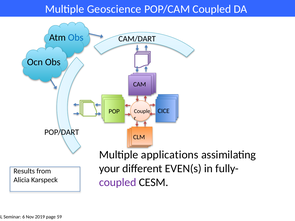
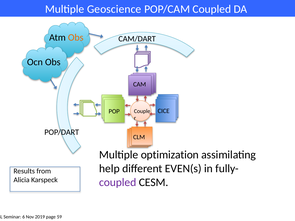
Obs colour: blue -> orange (76, 38)
applications: applications -> optimization (170, 155)
your: your -> help (109, 169)
